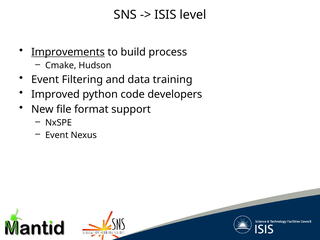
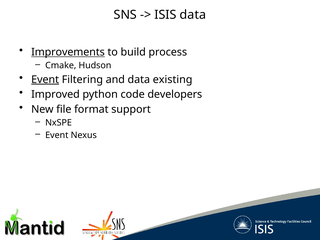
ISIS level: level -> data (193, 15)
Event underline: none -> present (45, 80)
training: training -> existing (173, 80)
